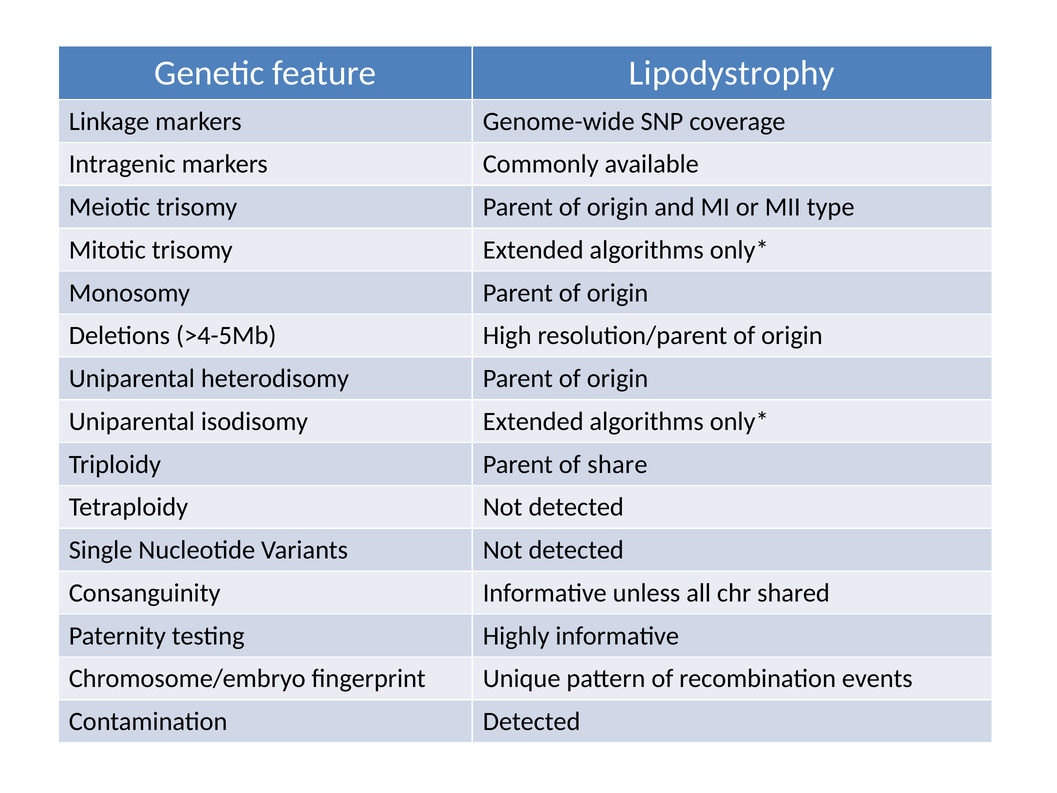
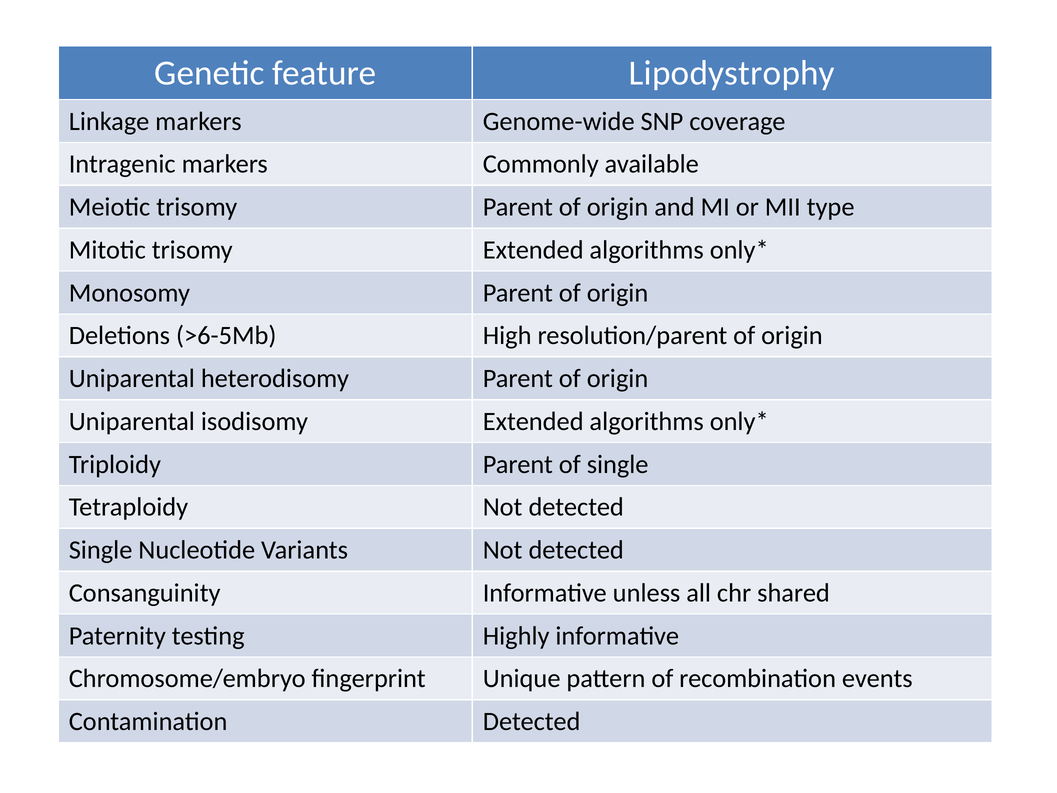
>4-5Mb: >4-5Mb -> >6-5Mb (226, 336)
of share: share -> single (618, 464)
